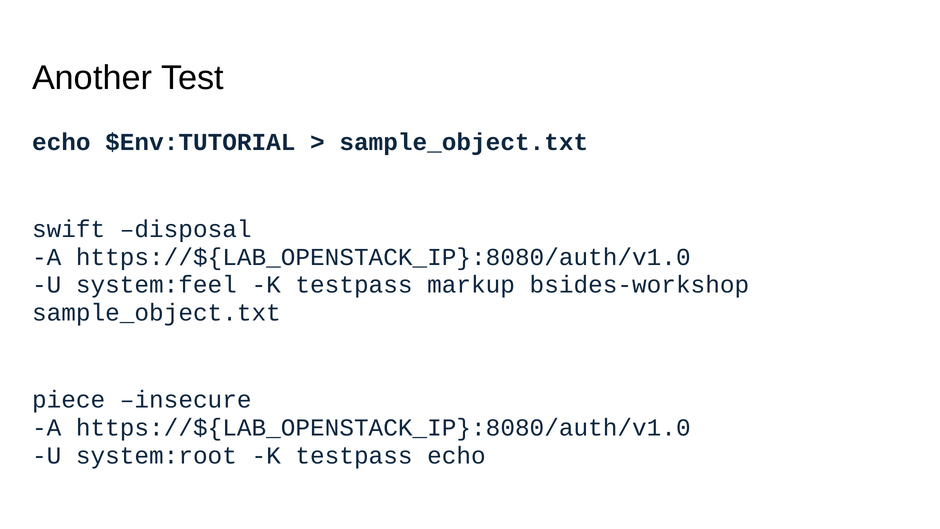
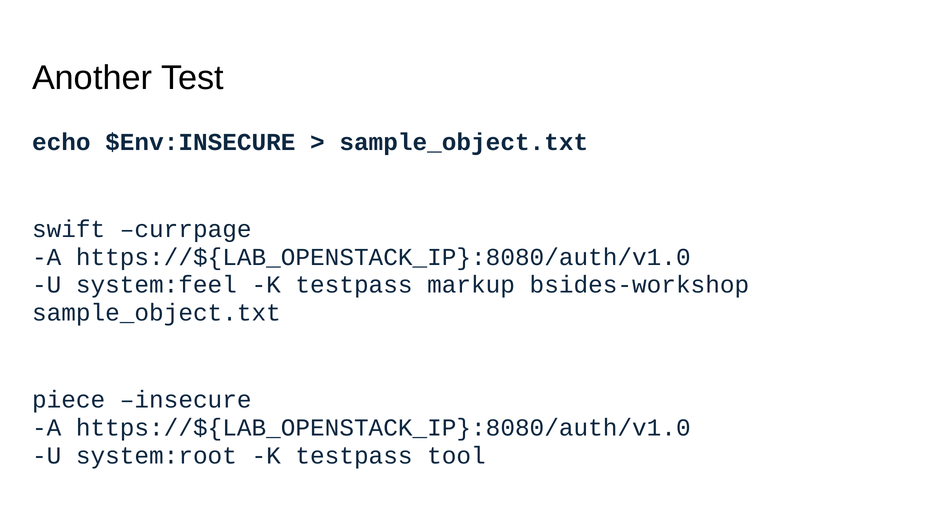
$Env:TUTORIAL: $Env:TUTORIAL -> $Env:INSECURE (200, 142)
disposal: disposal -> currpage (186, 229)
testpass echo: echo -> tool (456, 455)
